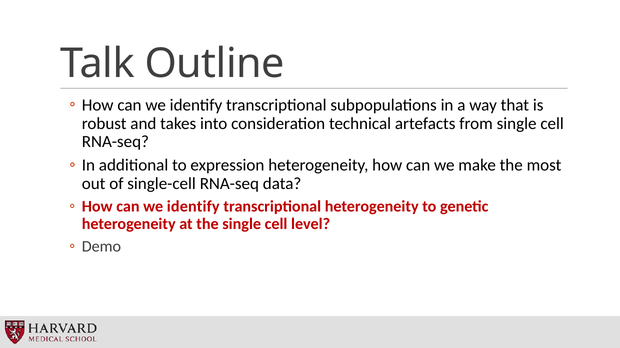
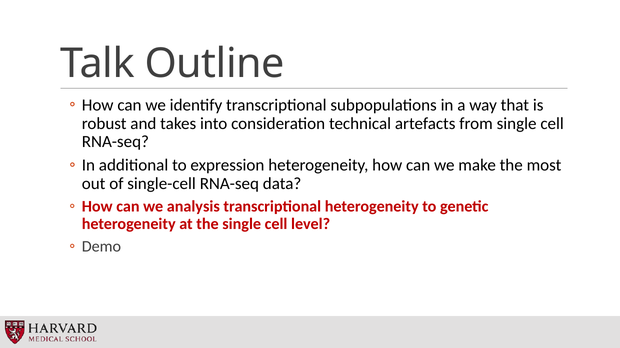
identify: identify -> analysis (193, 207)
